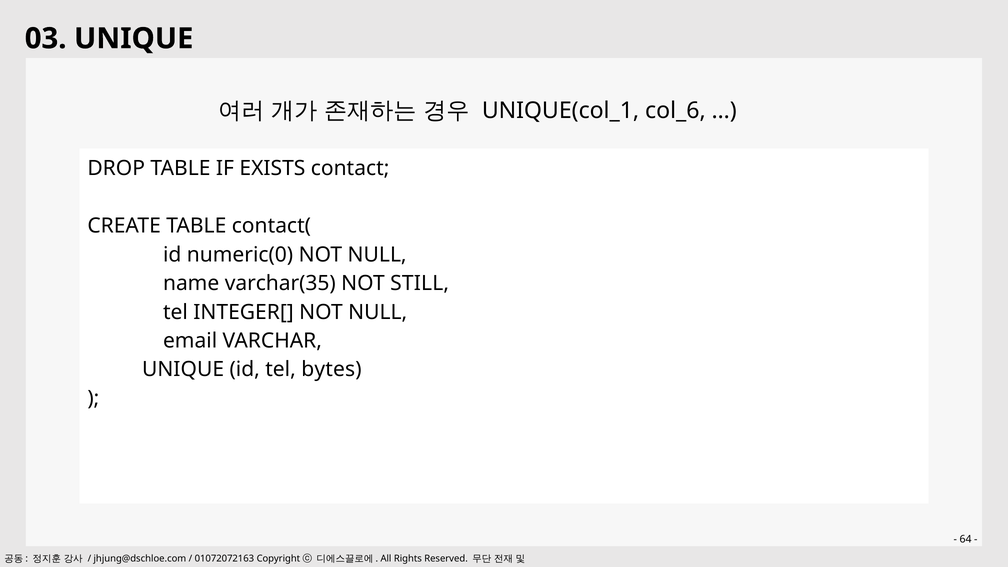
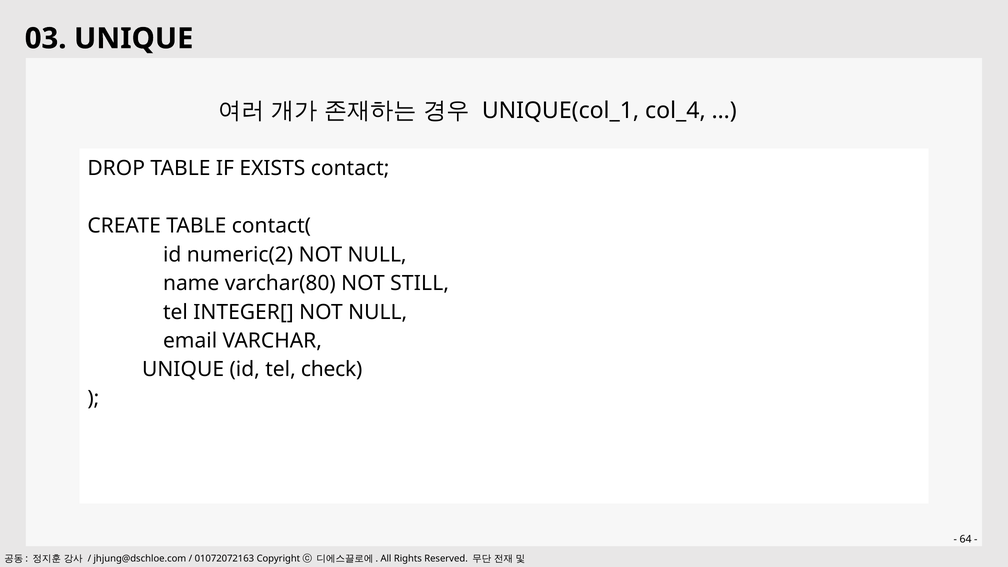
col_6: col_6 -> col_4 (675, 111)
numeric(0: numeric(0 -> numeric(2 (240, 255)
varchar(35: varchar(35 -> varchar(80 (280, 283)
bytes: bytes -> check (332, 370)
